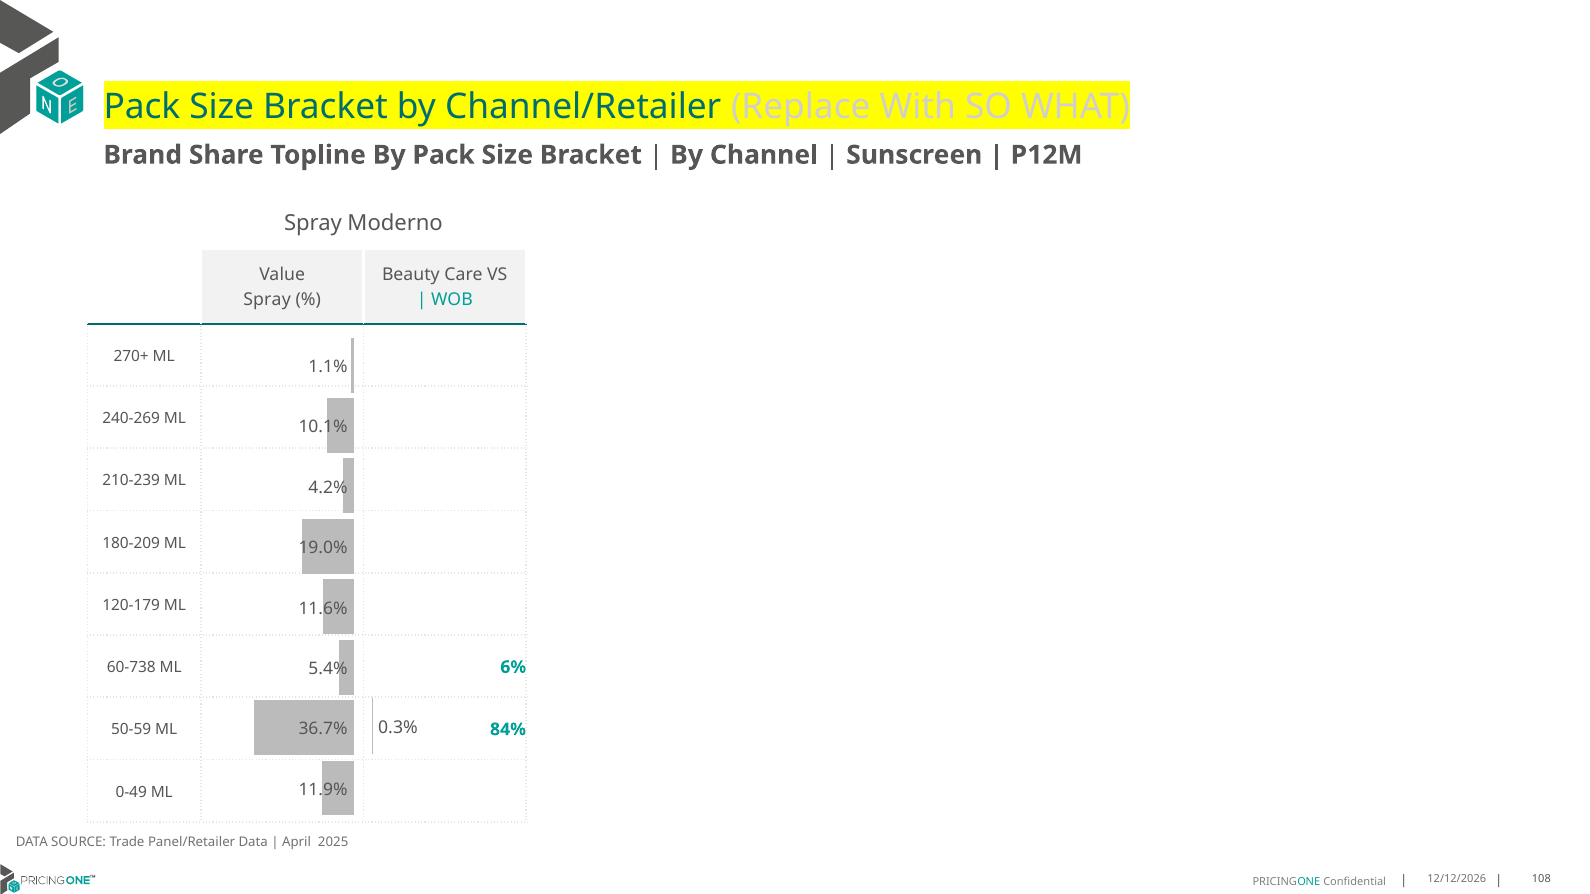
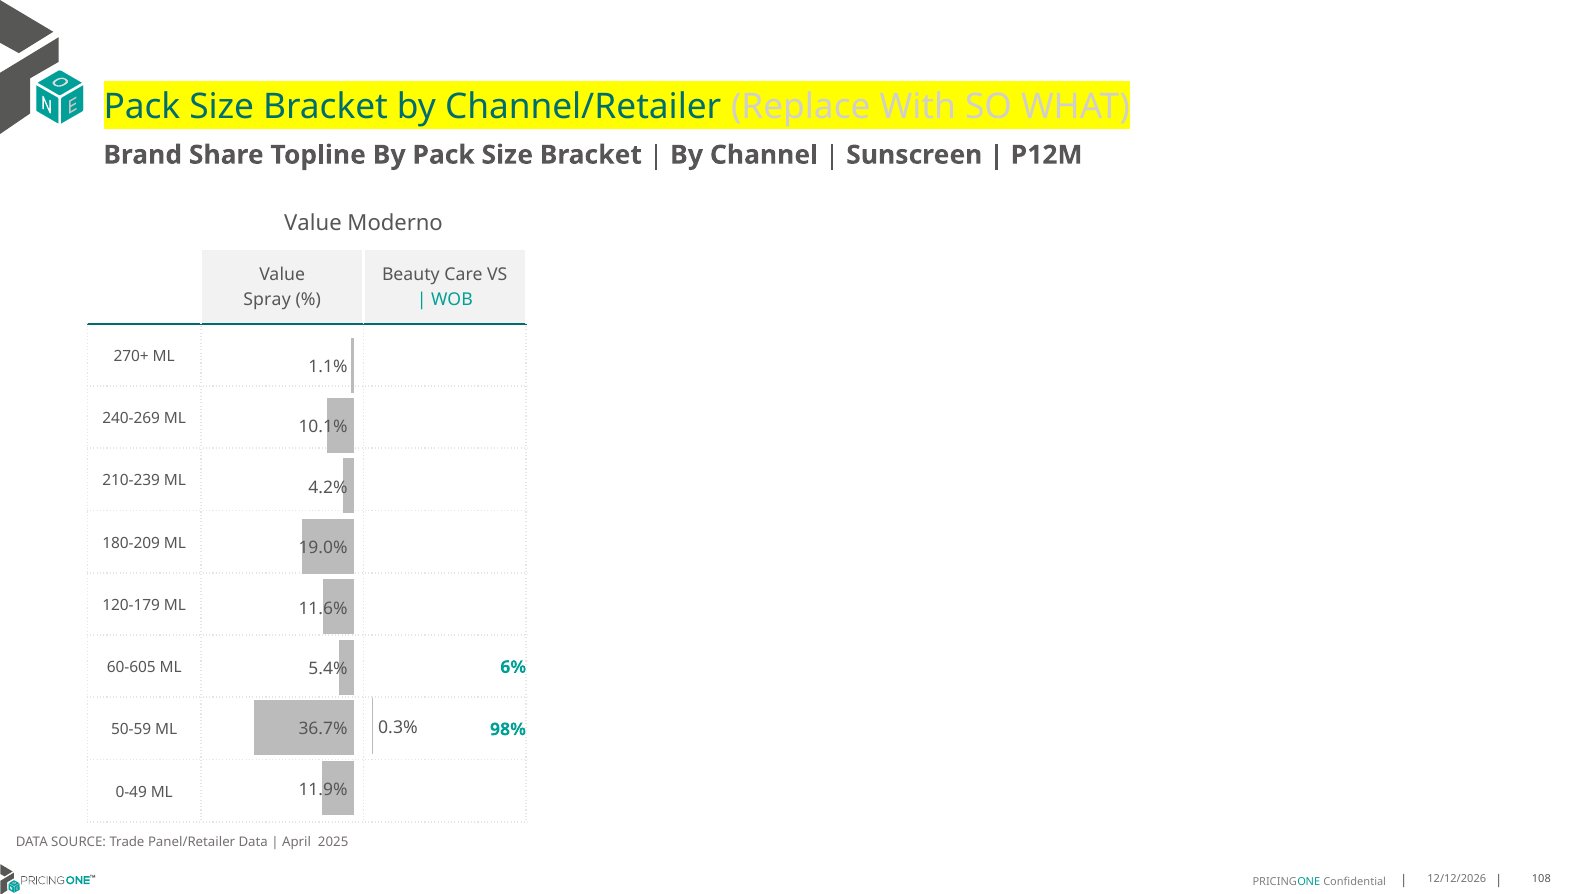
Spray: Spray -> Value (313, 223)
60-738: 60-738 -> 60-605 (131, 668)
84%: 84% -> 98% (508, 730)
